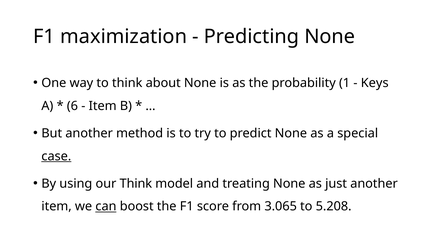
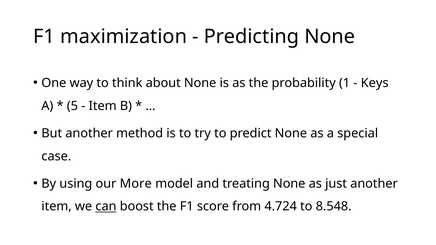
6: 6 -> 5 (72, 106)
case underline: present -> none (56, 156)
our Think: Think -> More (136, 184)
3.065: 3.065 -> 4.724 (281, 207)
5.208: 5.208 -> 8.548 (334, 207)
